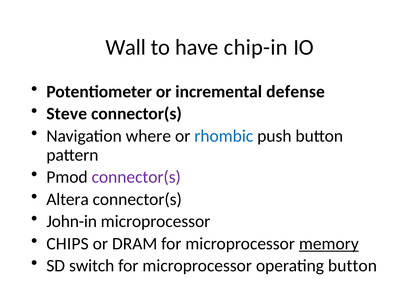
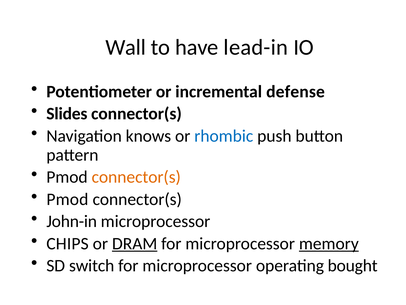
chip-in: chip-in -> lead-in (256, 47)
Steve: Steve -> Slides (67, 114)
where: where -> knows (148, 136)
connector(s colour: purple -> orange (136, 177)
Altera: Altera -> Pmod (67, 199)
DRAM underline: none -> present (135, 243)
operating button: button -> bought (353, 265)
